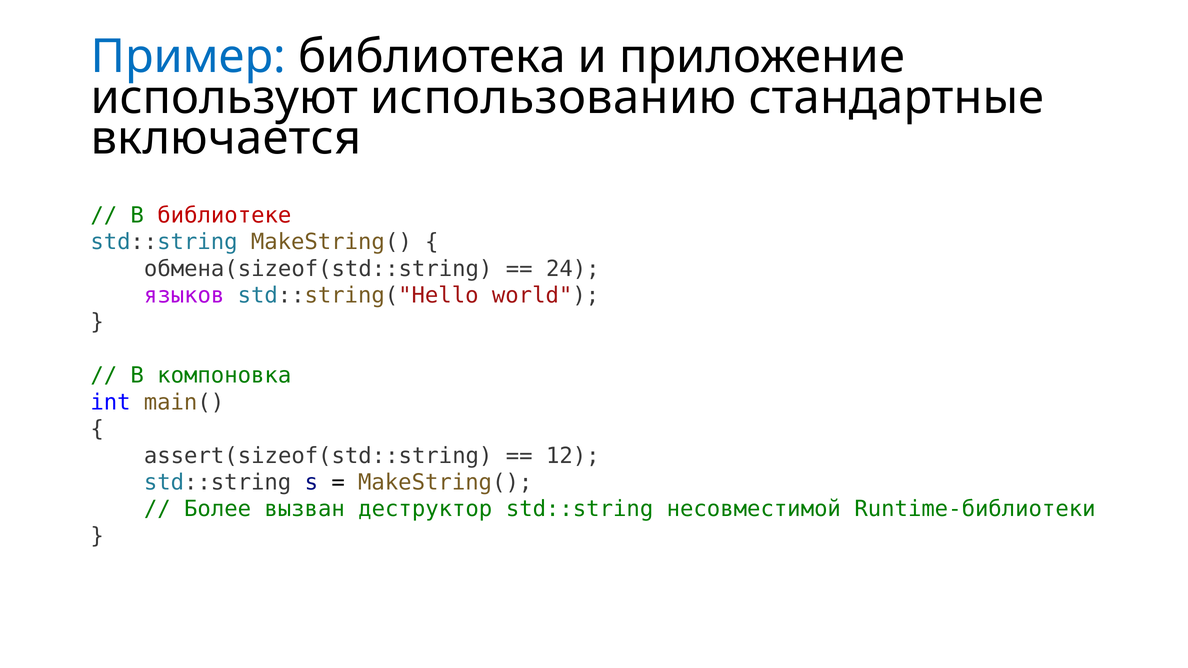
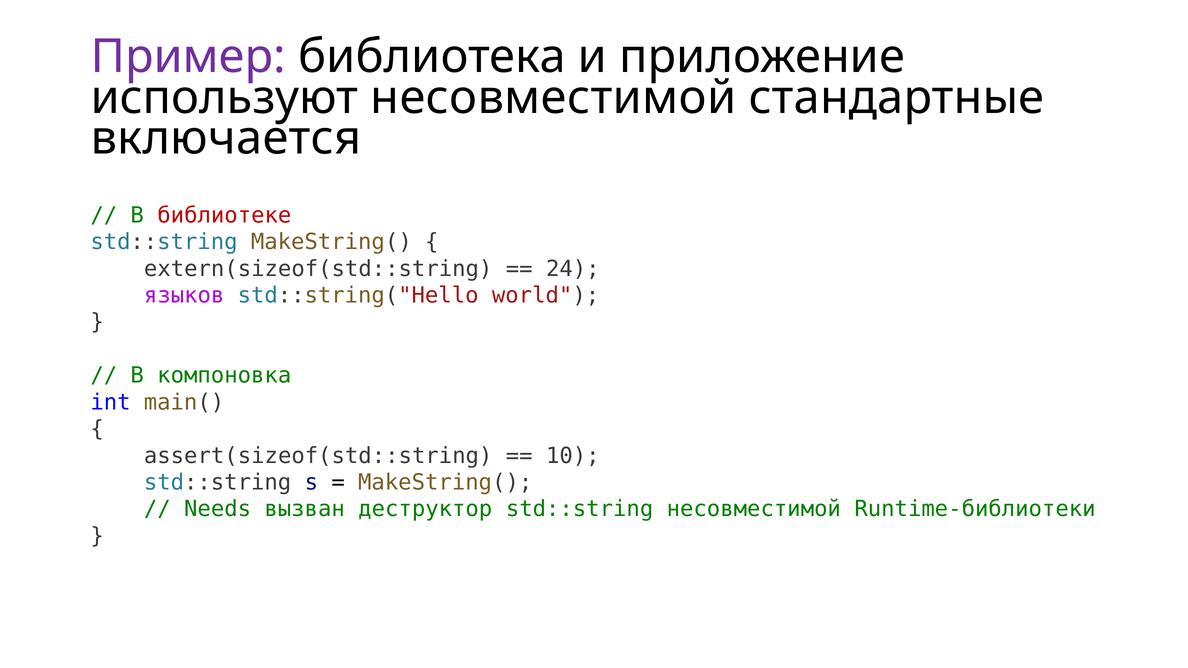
Пример colour: blue -> purple (188, 57)
используют использованию: использованию -> несовместимой (553, 98)
обмена(sizeof(std::string: обмена(sizeof(std::string -> extern(sizeof(std::string (318, 269)
12: 12 -> 10 (573, 456)
Более: Более -> Needs (218, 509)
